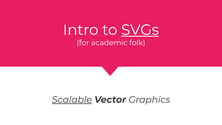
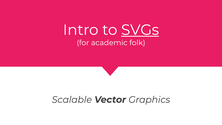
Scalable underline: present -> none (72, 100)
